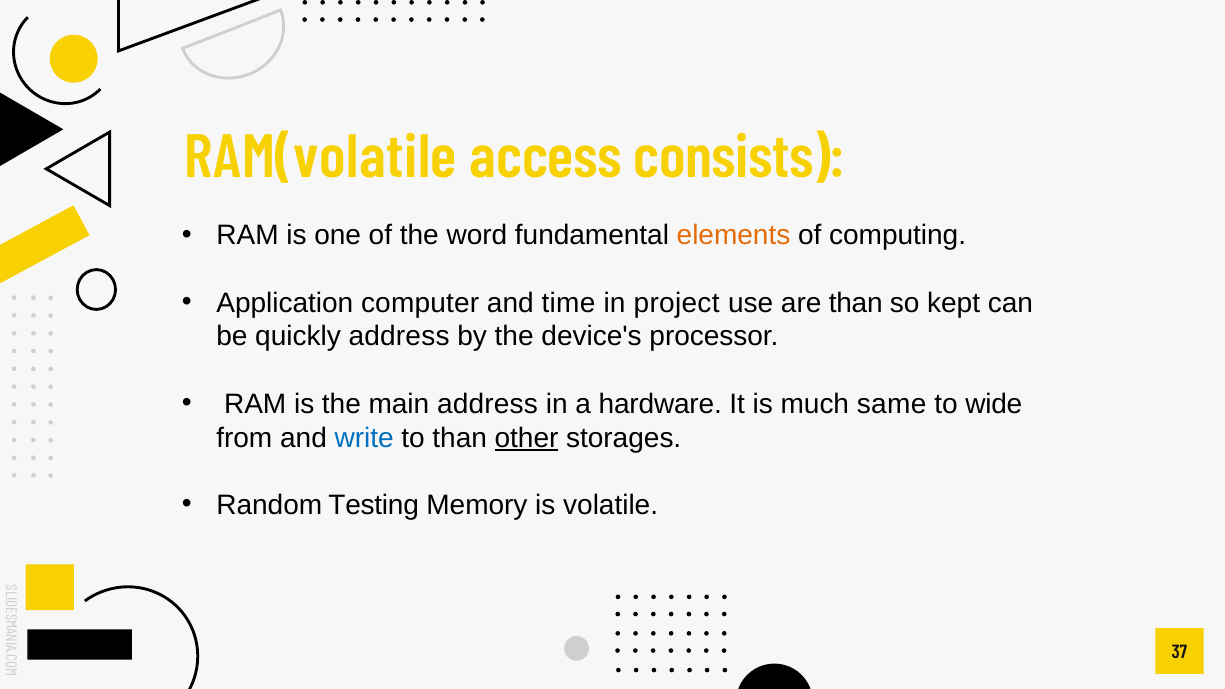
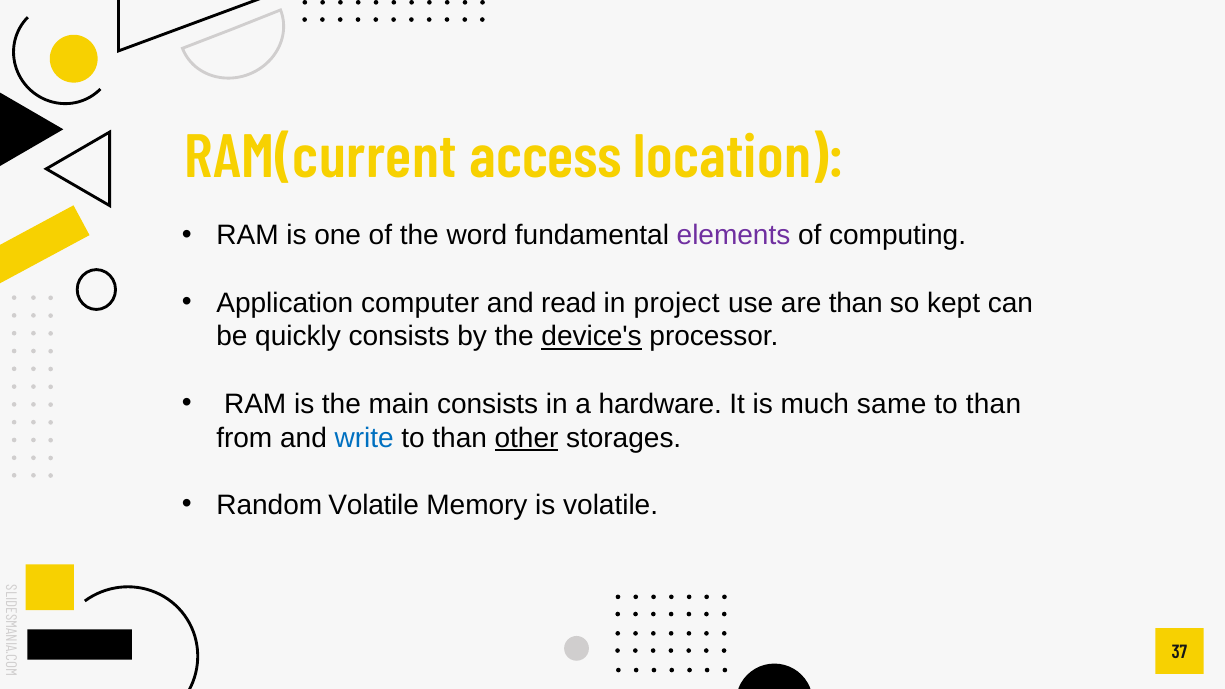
RAM(volatile: RAM(volatile -> RAM(current (321, 157)
consists: consists -> location (739, 157)
elements colour: orange -> purple (733, 236)
time: time -> read (569, 303)
quickly address: address -> consists (399, 337)
device's underline: none -> present (592, 337)
main address: address -> consists (488, 404)
wide: wide -> than (993, 404)
Random Testing: Testing -> Volatile (374, 505)
